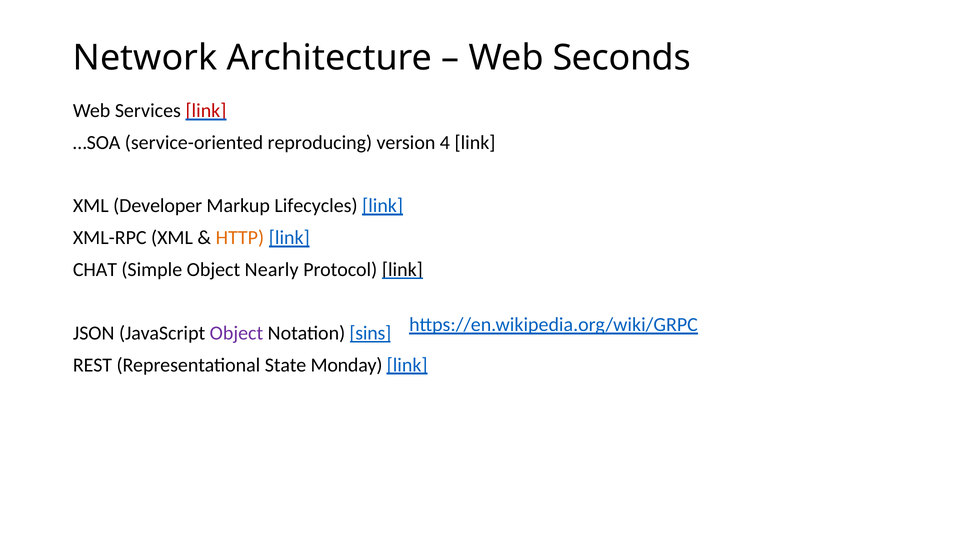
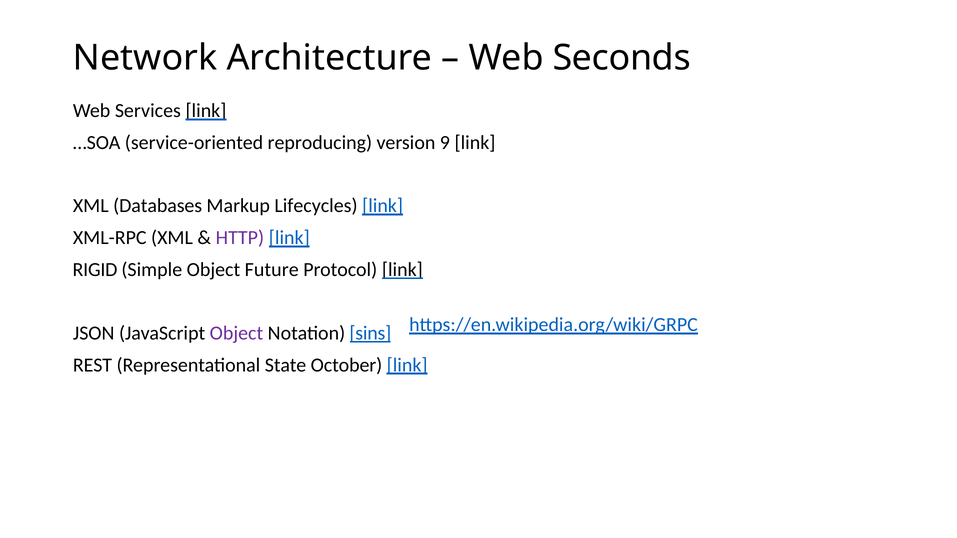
link colour: red -> black (206, 111)
4: 4 -> 9 (445, 143)
Developer: Developer -> Databases (158, 206)
HTTP colour: orange -> purple (240, 238)
CHAT: CHAT -> RIGID (95, 270)
Nearly: Nearly -> Future (272, 270)
Monday: Monday -> October (346, 365)
